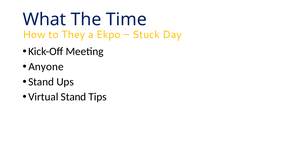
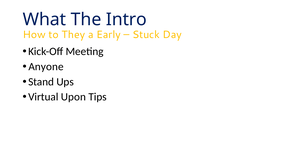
Time: Time -> Intro (126, 19)
Ekpo: Ekpo -> Early (109, 35)
Virtual Stand: Stand -> Upon (73, 97)
